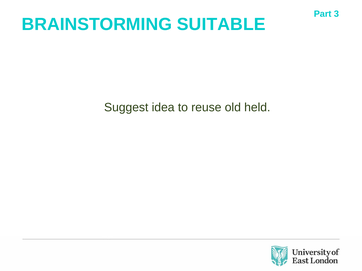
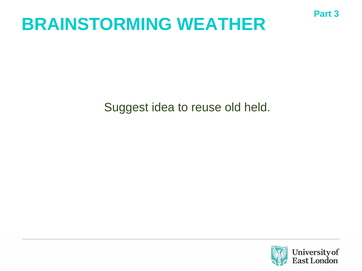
SUITABLE: SUITABLE -> WEATHER (221, 24)
